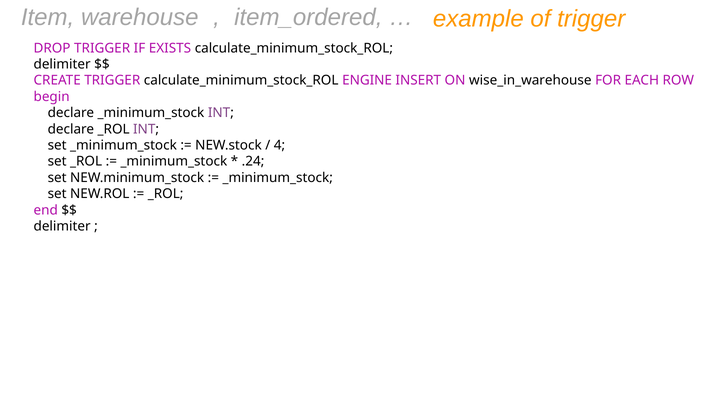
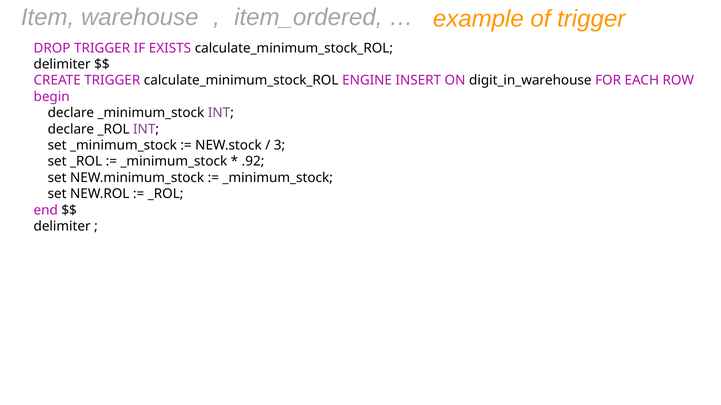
wise_in_warehouse: wise_in_warehouse -> digit_in_warehouse (530, 81)
4: 4 -> 3 (279, 145)
.24: .24 -> .92 (253, 162)
